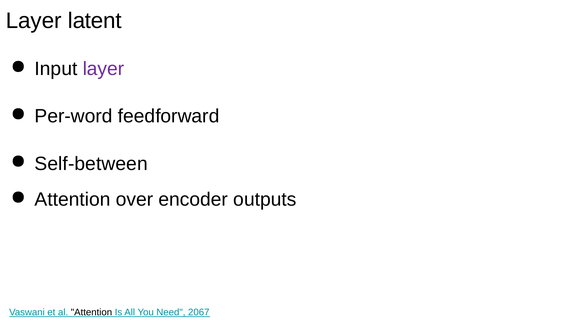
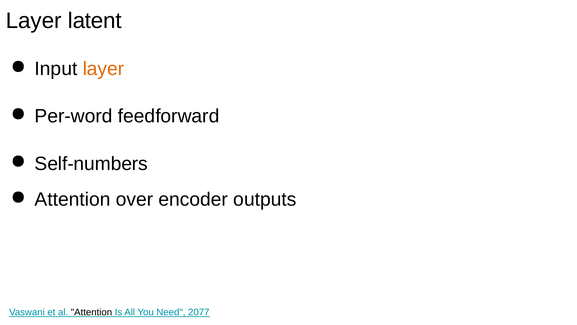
layer colour: purple -> orange (104, 69)
Self-between: Self-between -> Self-numbers (91, 163)
2067: 2067 -> 2077 (199, 312)
